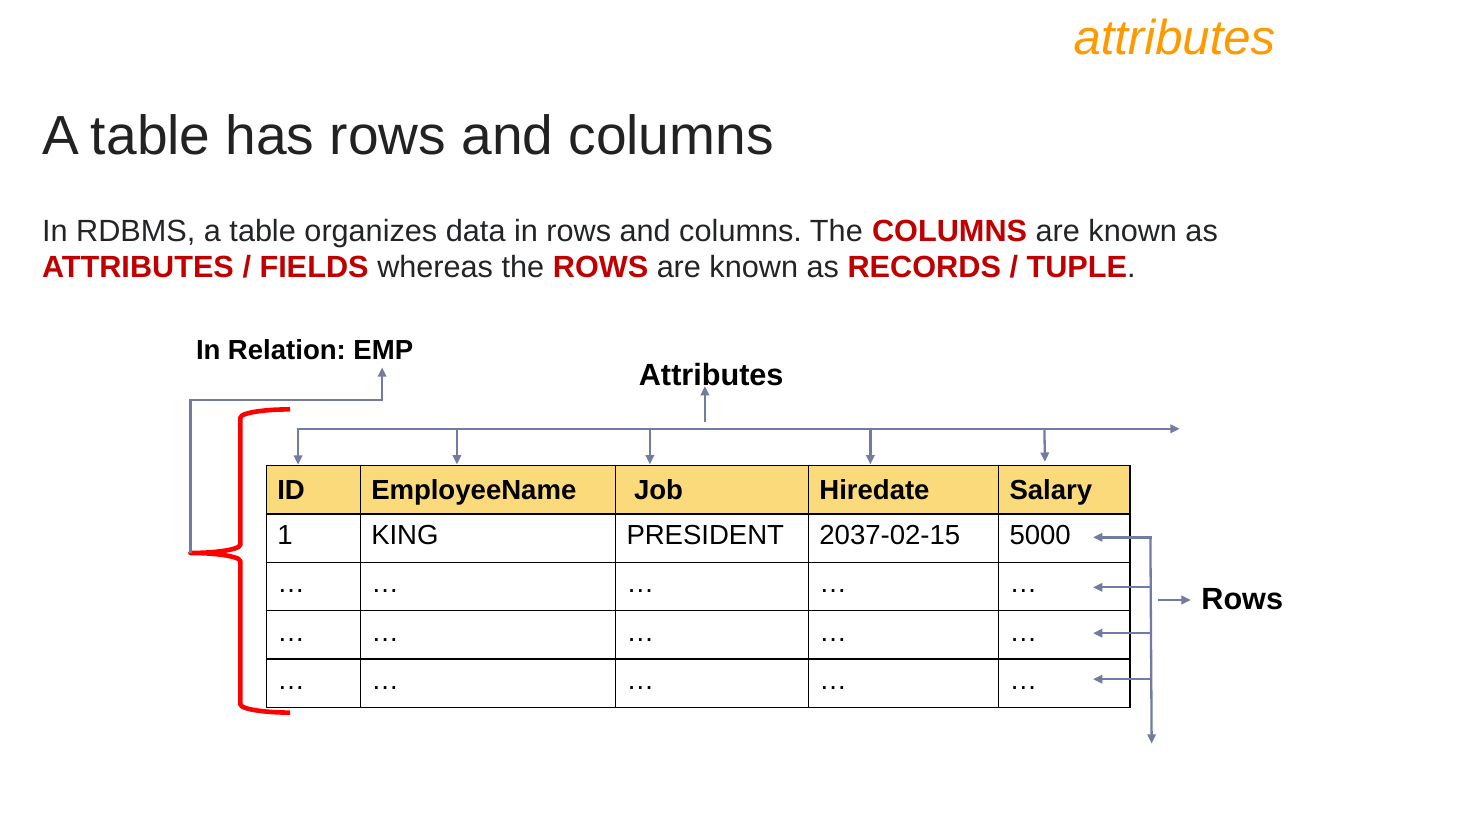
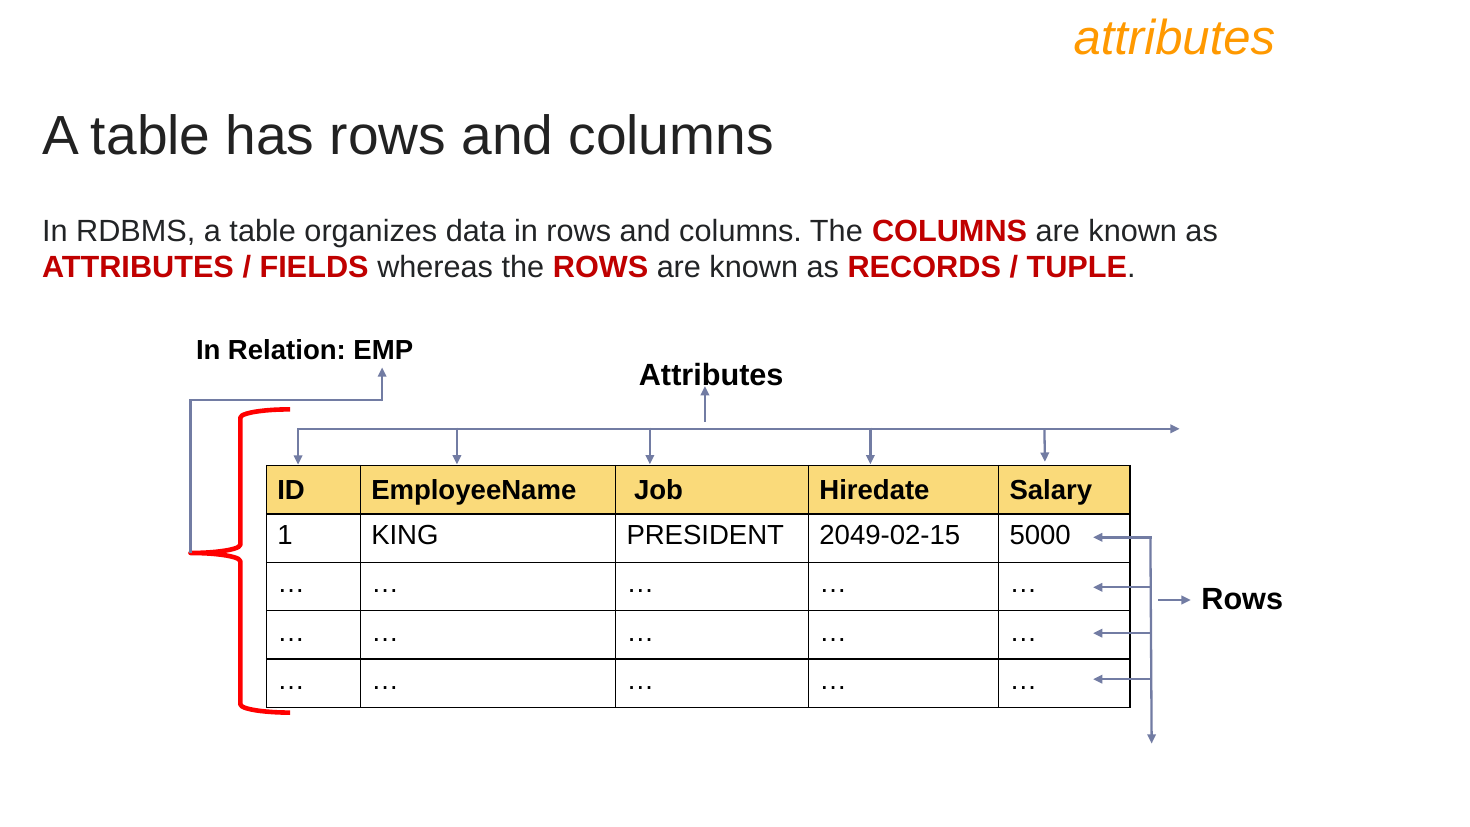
2037-02-15: 2037-02-15 -> 2049-02-15 (890, 535)
